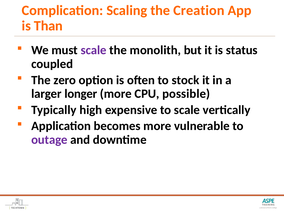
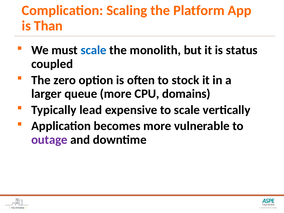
Creation: Creation -> Platform (199, 10)
scale colour: purple -> blue (94, 50)
longer: longer -> queue (81, 94)
possible: possible -> domains (186, 94)
high: high -> lead (91, 110)
